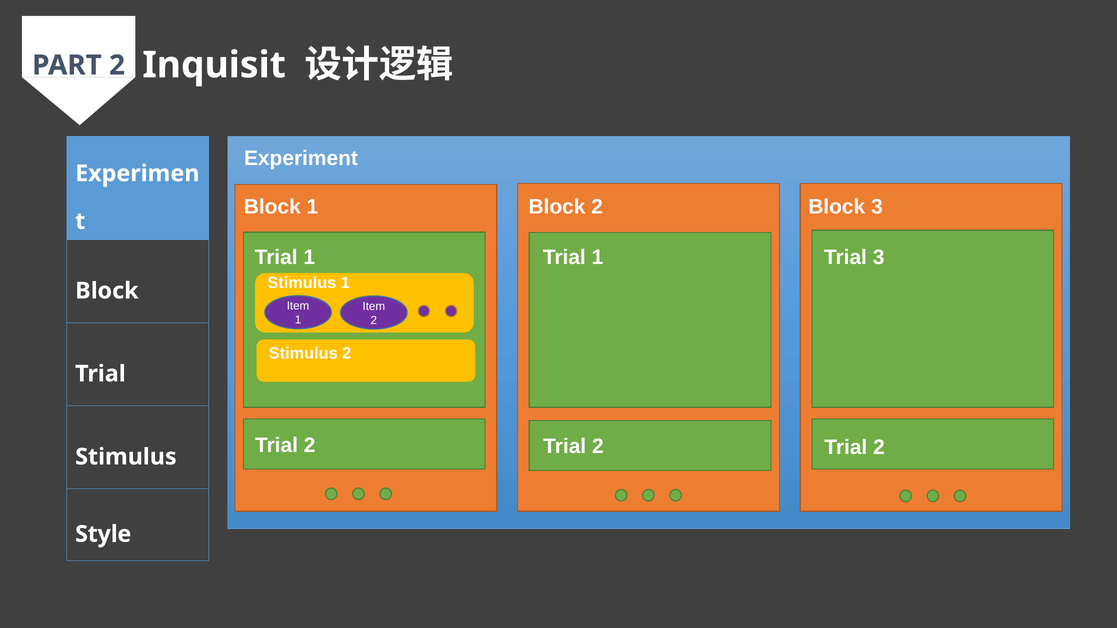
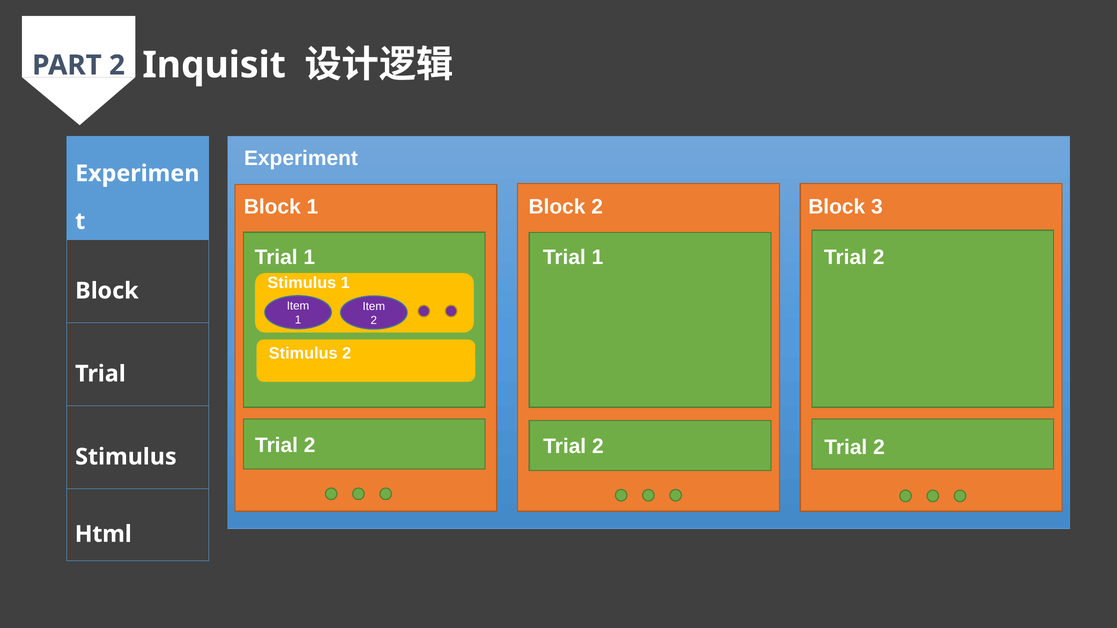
3: 3 -> 2 (879, 258)
Style: Style -> Html (103, 534)
